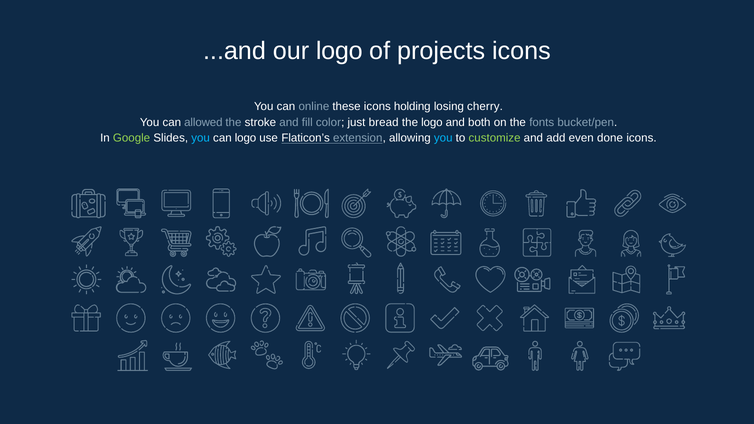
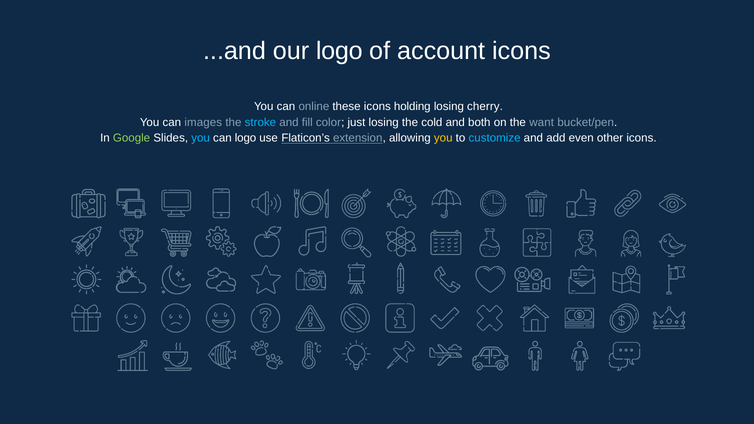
projects: projects -> account (441, 51)
allowed: allowed -> images (203, 122)
stroke colour: white -> light blue (260, 122)
just bread: bread -> losing (384, 122)
the logo: logo -> cold (432, 122)
fonts: fonts -> want (542, 122)
you colour: light blue -> yellow (443, 138)
customize colour: light green -> light blue (495, 138)
done: done -> other (610, 138)
